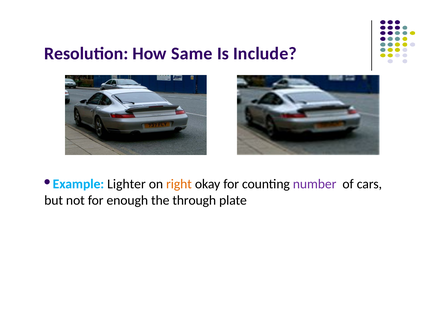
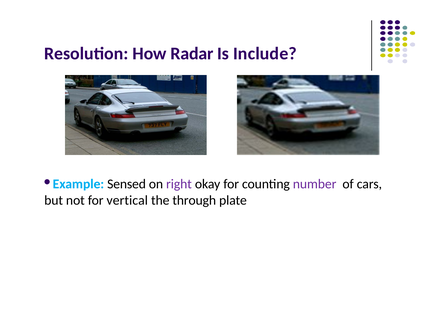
Same: Same -> Radar (192, 53)
Lighter: Lighter -> Sensed (127, 184)
right colour: orange -> purple (179, 184)
enough: enough -> vertical (127, 200)
